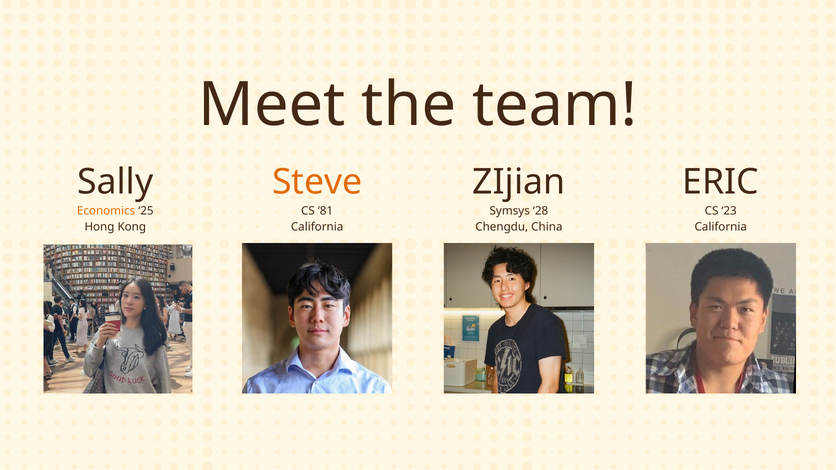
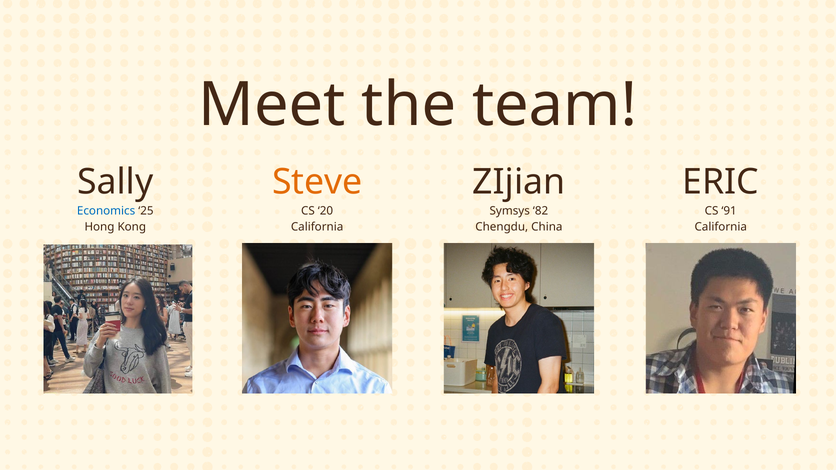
Economics colour: orange -> blue (106, 211)
81: 81 -> 20 (325, 211)
28: 28 -> 82 (541, 211)
23: 23 -> 91 (729, 211)
